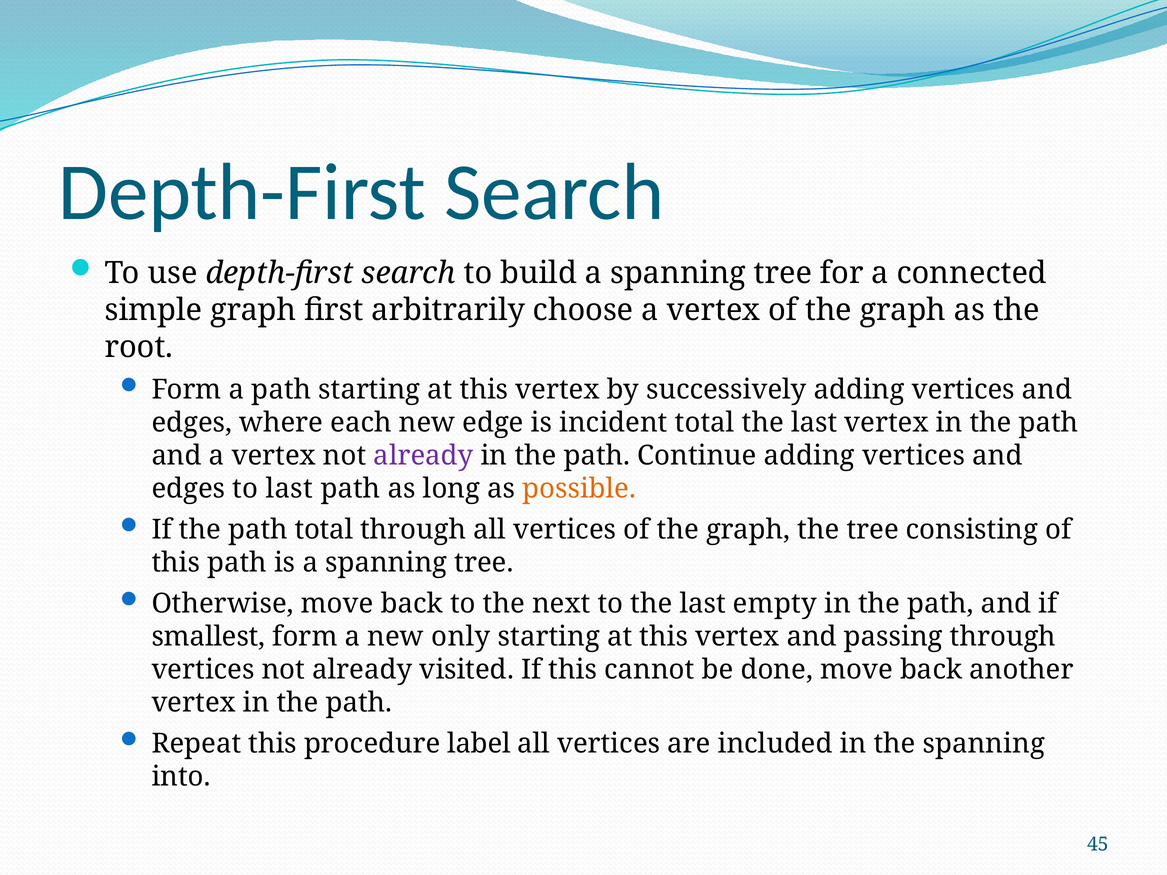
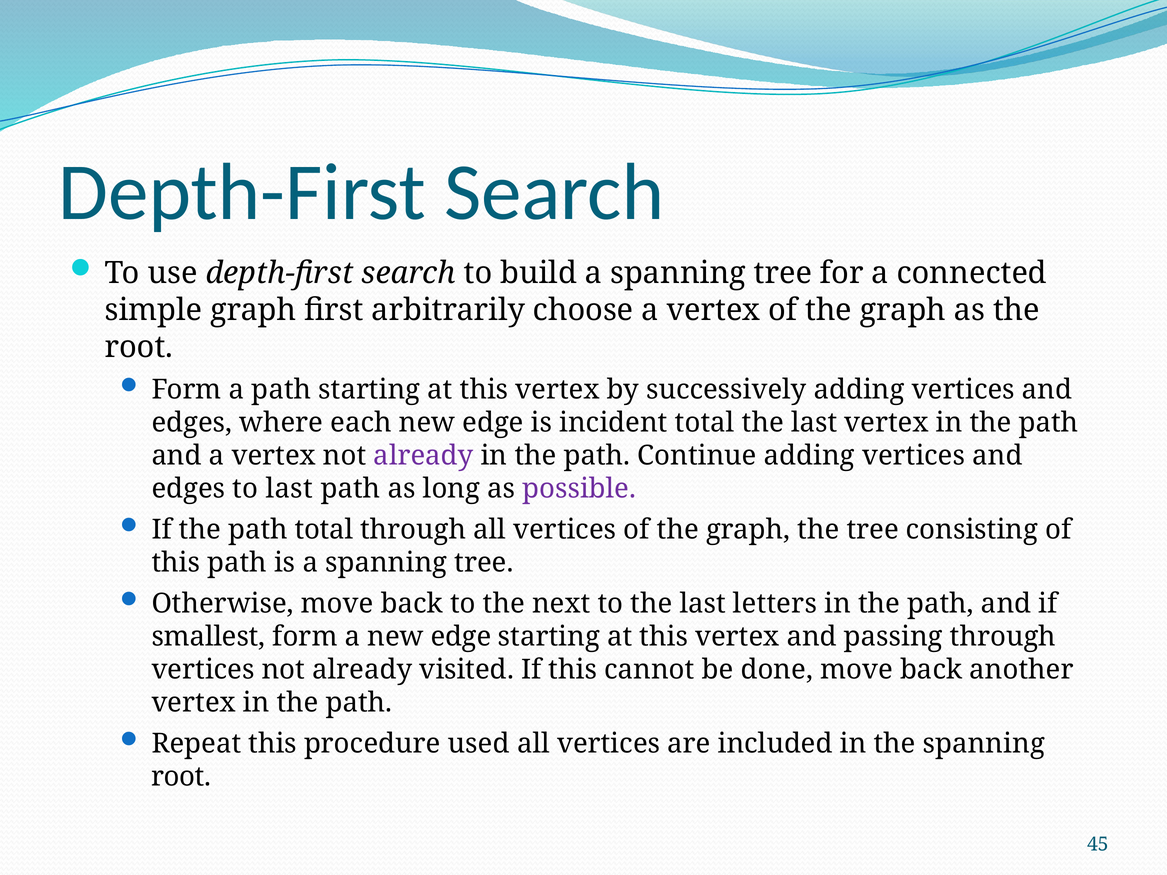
possible colour: orange -> purple (579, 489)
empty: empty -> letters (775, 604)
a new only: only -> edge (461, 637)
label: label -> used (479, 744)
into: into -> root (181, 777)
